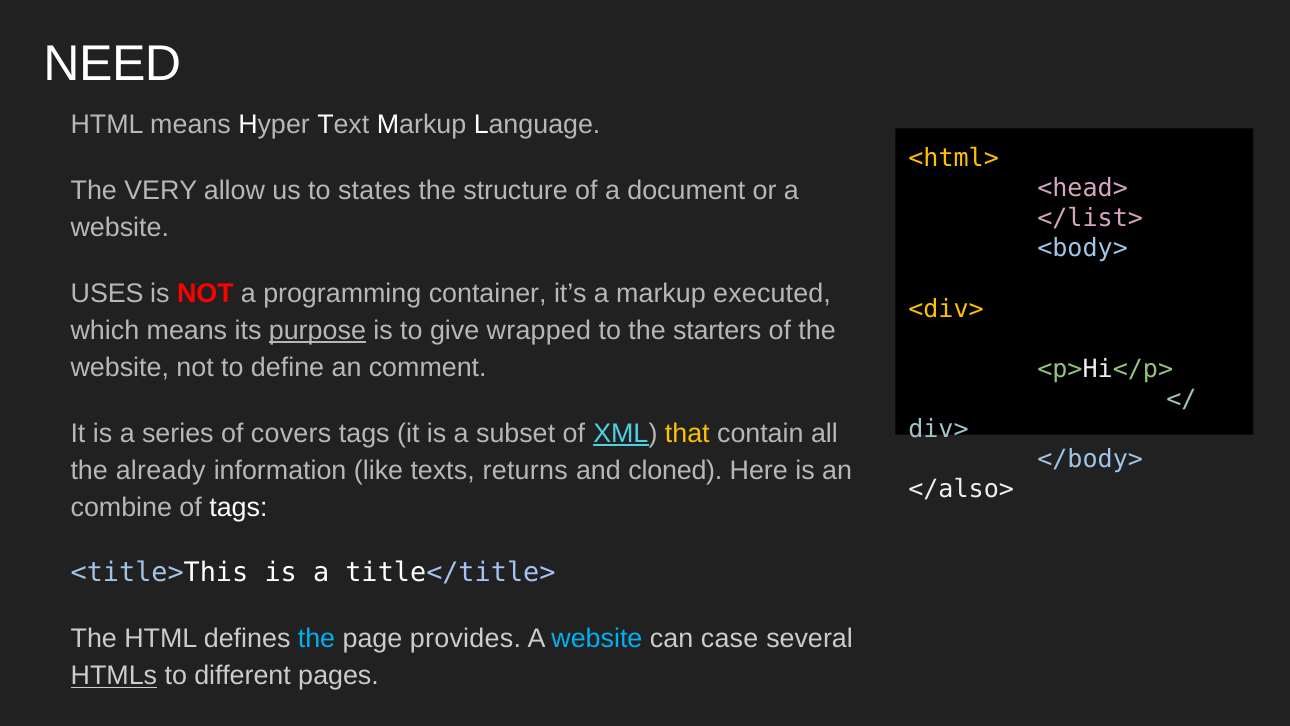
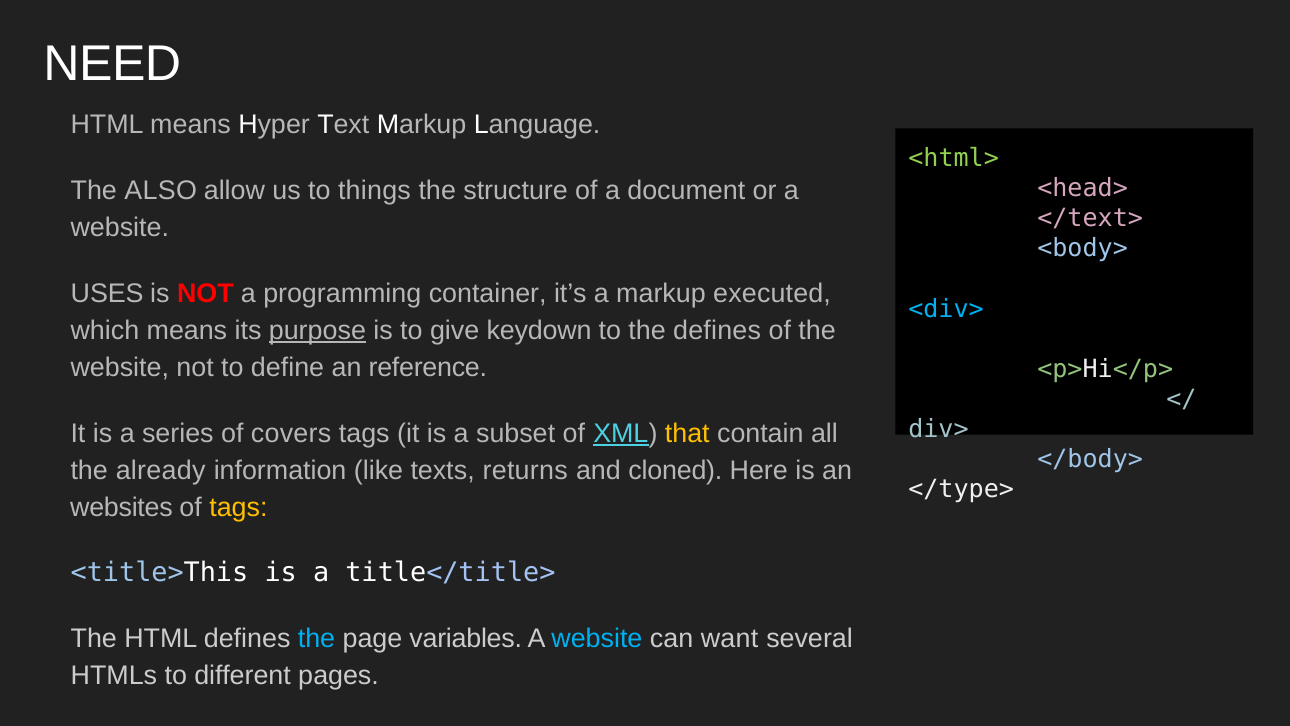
<html> colour: yellow -> light green (954, 158)
VERY: VERY -> ALSO (161, 190)
states: states -> things (374, 190)
</list>: </list> -> </text> (1090, 218)
<div> colour: yellow -> light blue (946, 309)
wrapped: wrapped -> keydown (539, 330)
the starters: starters -> defines (717, 330)
comment: comment -> reference (428, 367)
</also>: </also> -> </type> (961, 489)
combine: combine -> websites (121, 507)
tags colour: white -> yellow (238, 507)
provides: provides -> variables (466, 639)
case: case -> want (730, 639)
HTMLs underline: present -> none (114, 676)
